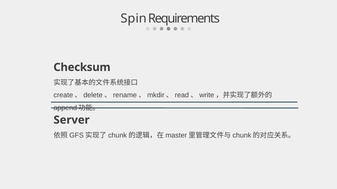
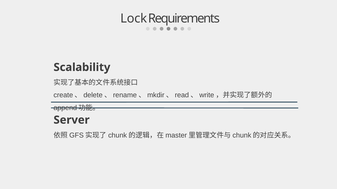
Spin: Spin -> Lock (134, 18)
Checksum: Checksum -> Scalability (82, 67)
